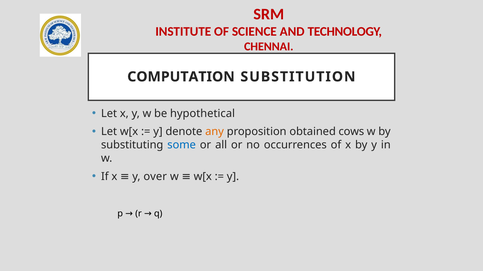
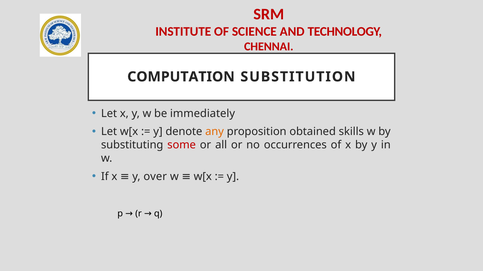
hypothetical: hypothetical -> immediately (203, 114)
cows: cows -> skills (351, 132)
some colour: blue -> red (182, 145)
